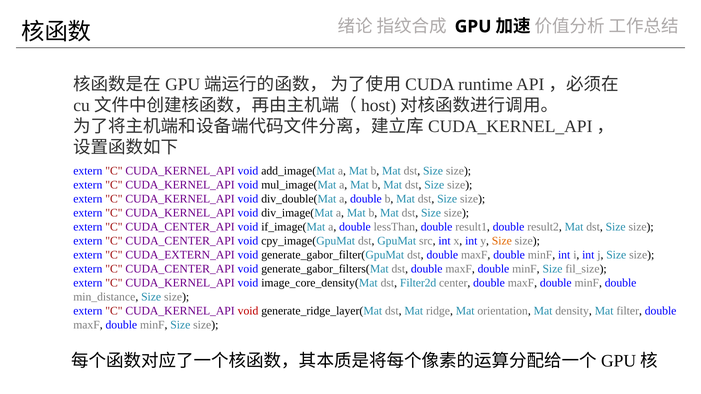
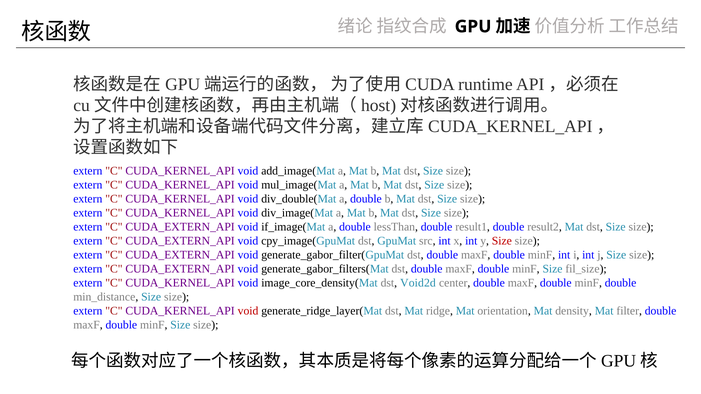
CUDA_CENTER_API: CUDA_CENTER_API -> CUDA_EXTERN_API (180, 227)
CUDA_CENTER_API: CUDA_CENTER_API -> CUDA_EXTERN_API (180, 241)
Size colour: orange -> red (502, 241)
CUDA_CENTER_API: CUDA_CENTER_API -> CUDA_EXTERN_API (180, 269)
Filter2d: Filter2d -> Void2d (418, 283)
